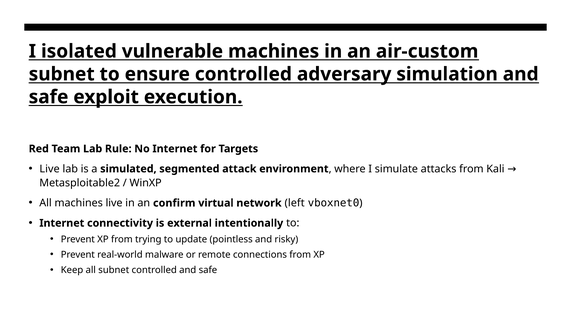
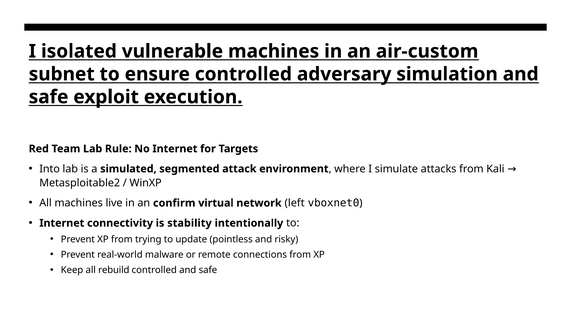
Live: Live -> Into (50, 169)
external: external -> stability (189, 223)
all subnet: subnet -> rebuild (114, 270)
